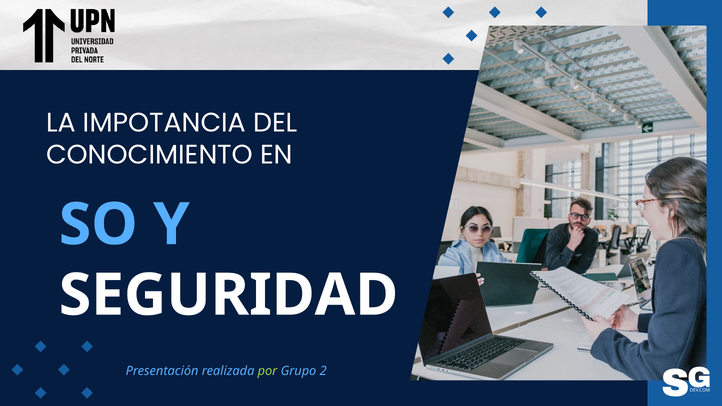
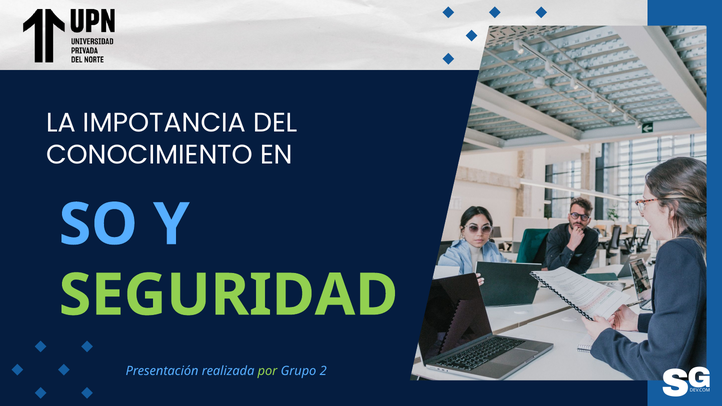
SEGURIDAD colour: white -> light green (229, 295)
